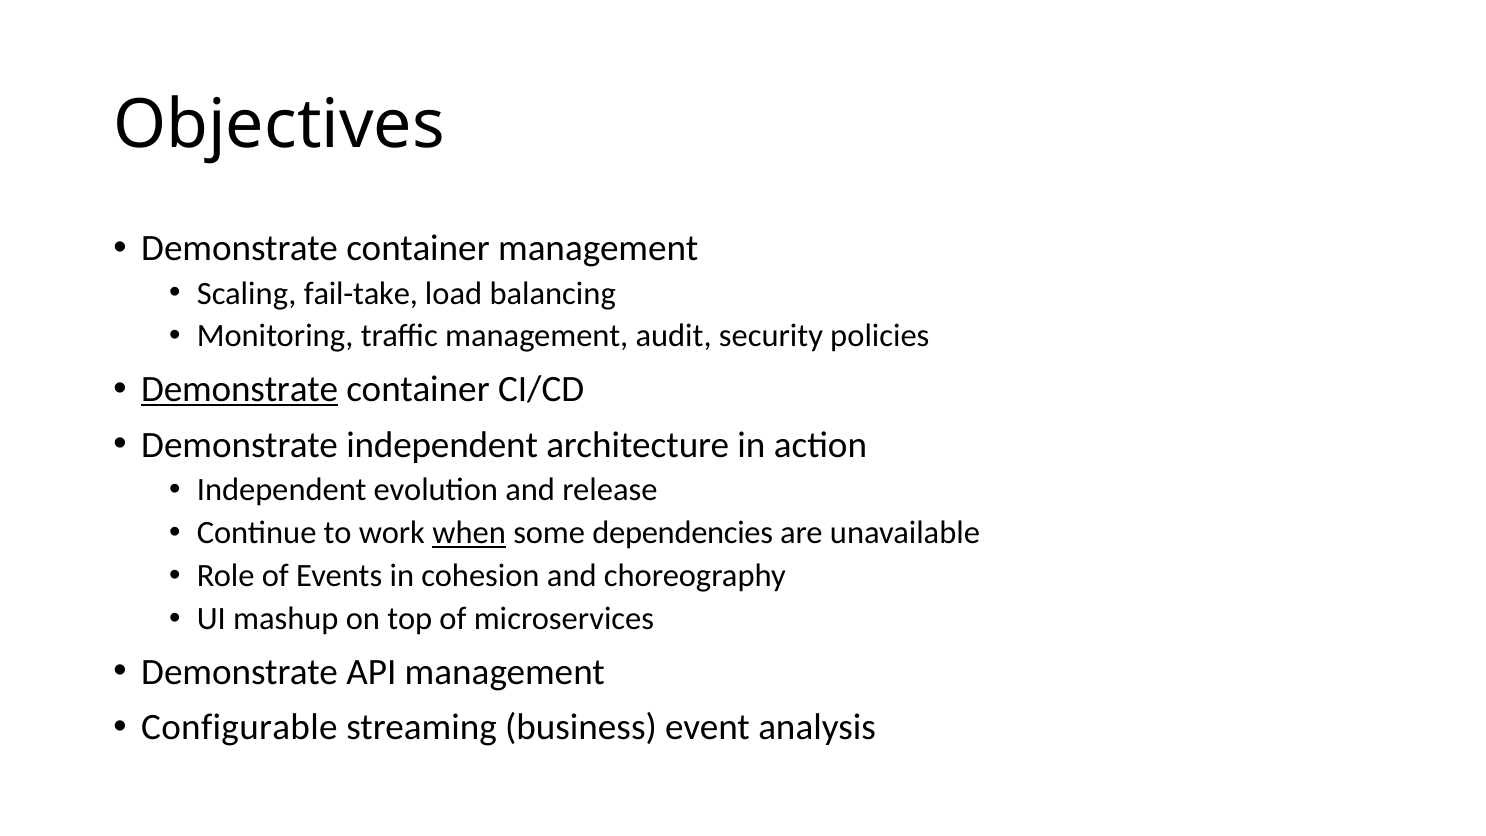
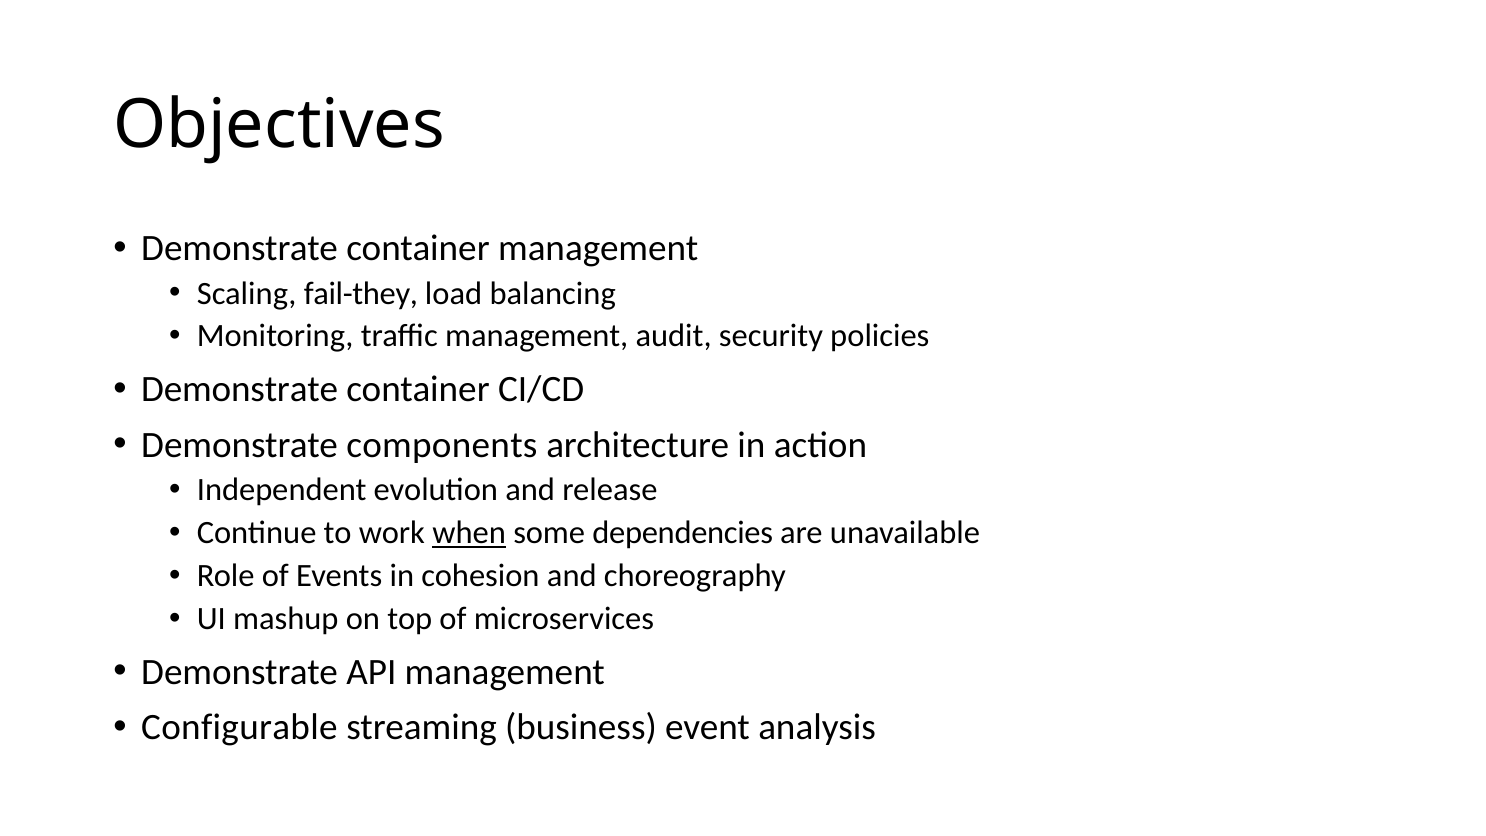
fail-take: fail-take -> fail-they (361, 293)
Demonstrate underline: present -> none (240, 389)
Demonstrate independent: independent -> components (442, 445)
